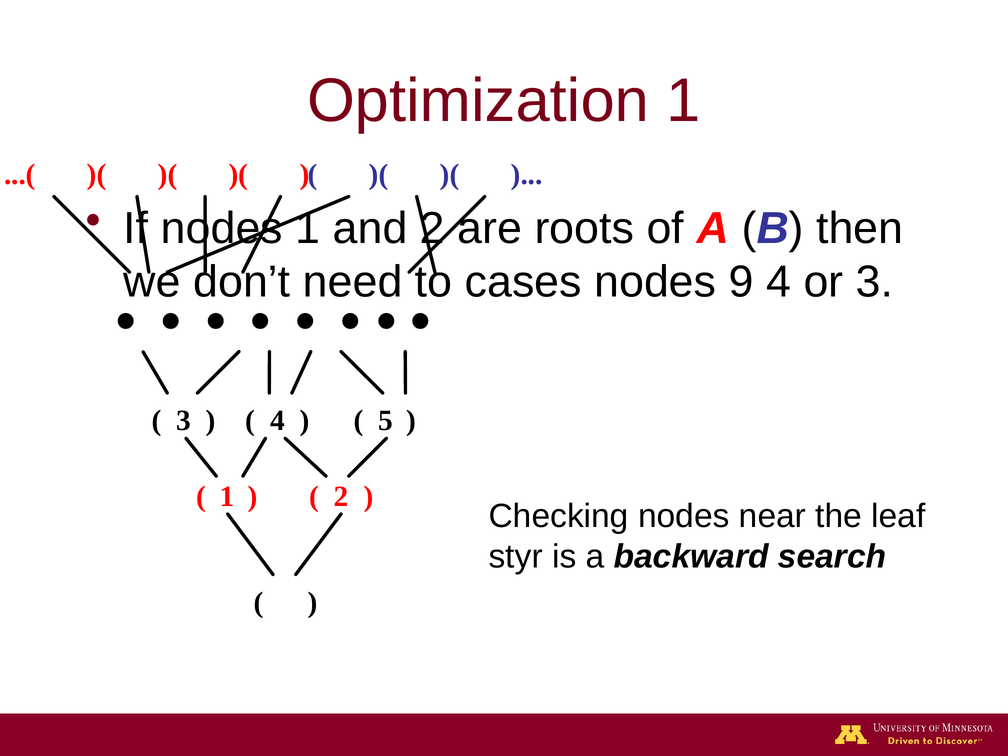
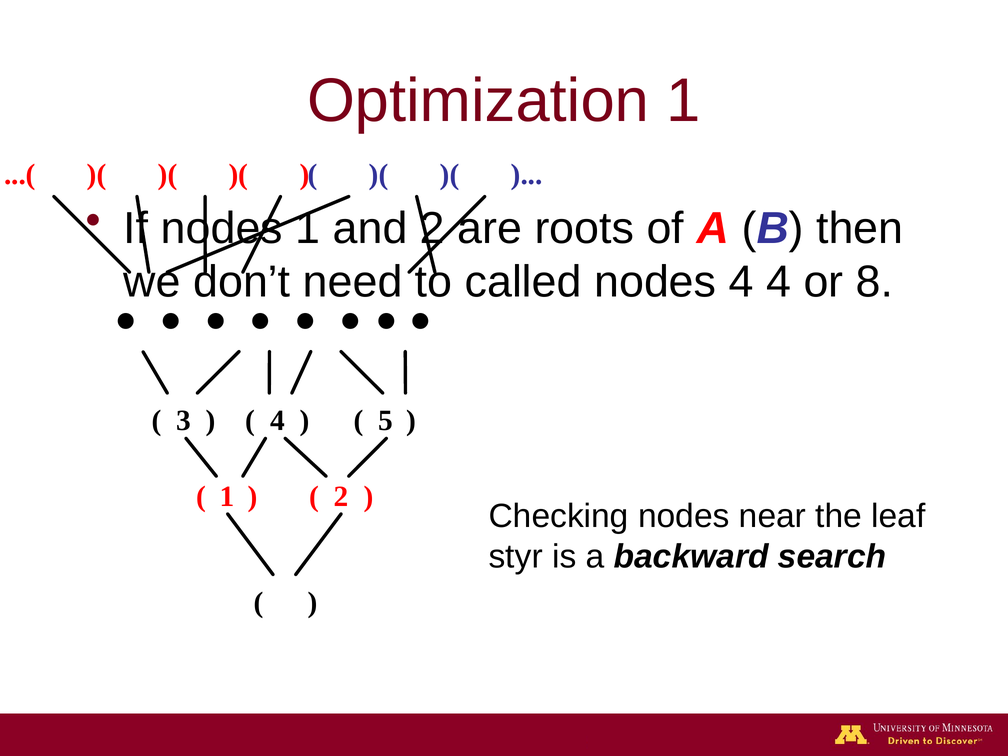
cases: cases -> called (523, 282)
nodes 9: 9 -> 4 (741, 282)
or 3: 3 -> 8 (874, 282)
